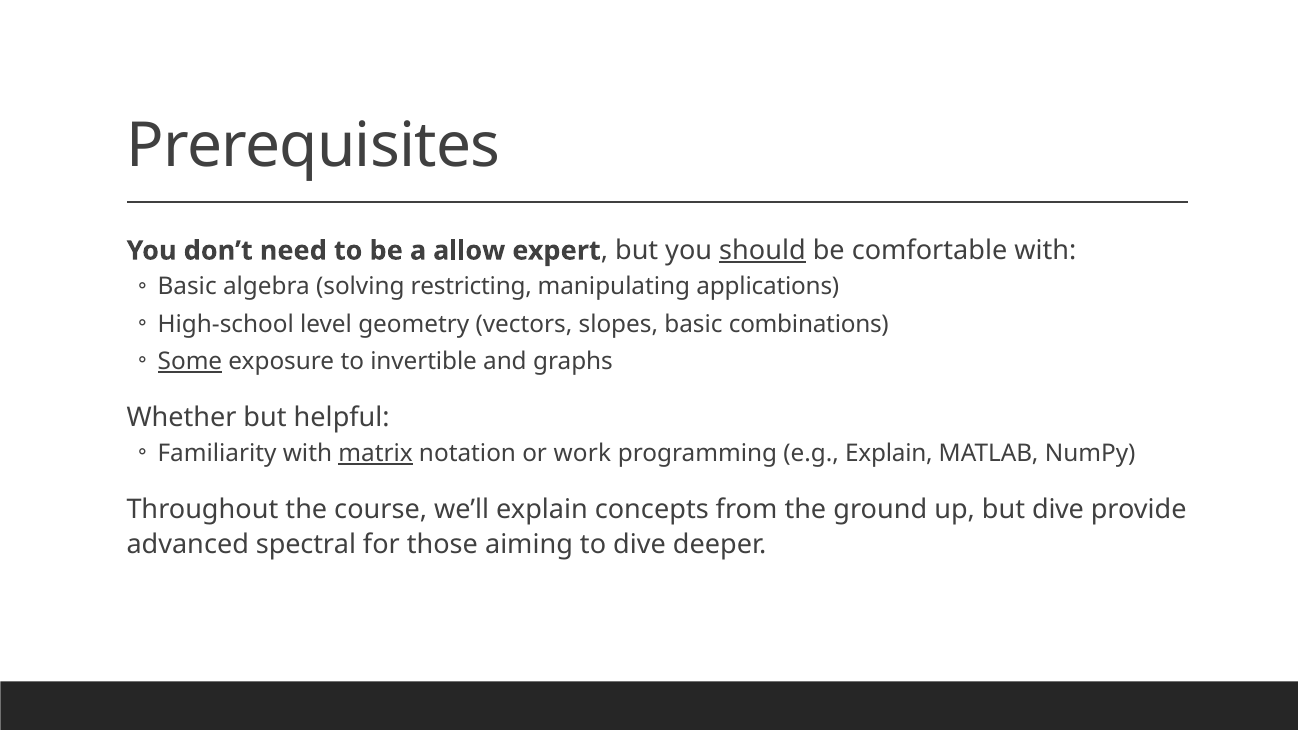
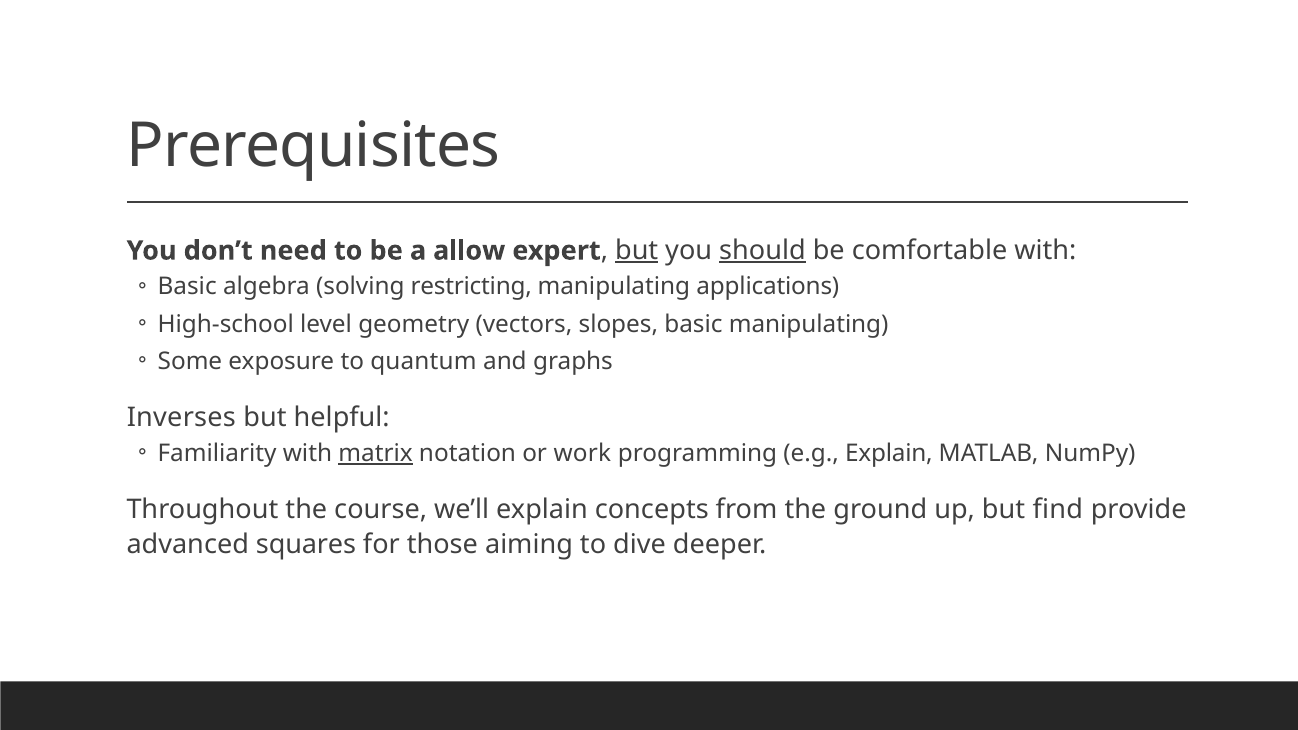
but underline: none -> present (637, 251)
basic combinations: combinations -> manipulating (809, 324)
Some underline: present -> none (190, 361)
invertible: invertible -> quantum (423, 361)
Whether: Whether -> Inverses (181, 417)
but dive: dive -> find (1058, 509)
spectral: spectral -> squares (306, 545)
